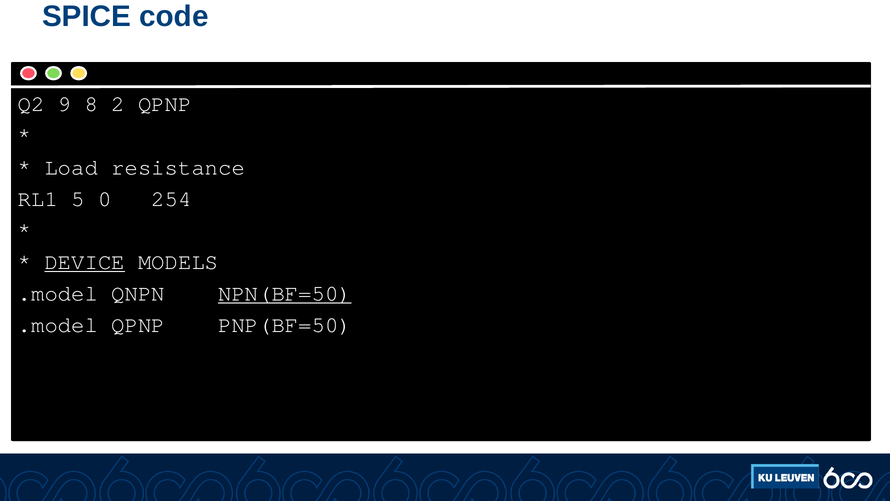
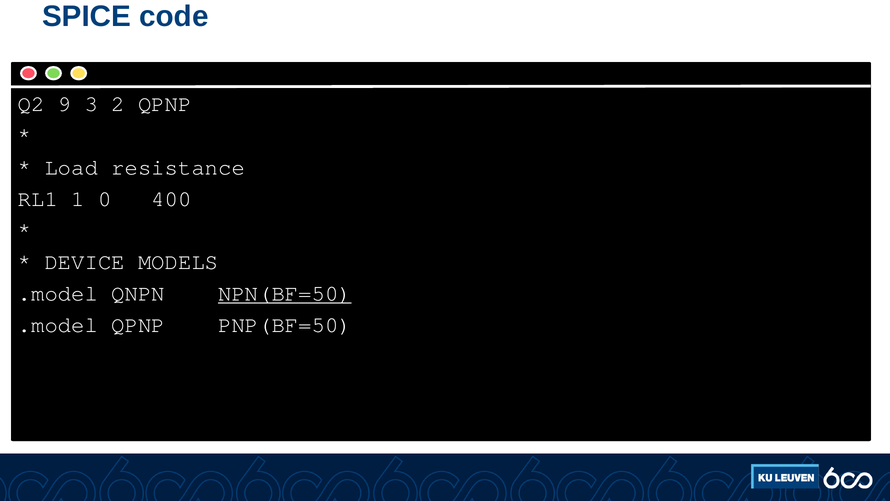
8: 8 -> 3 (91, 104)
5: 5 -> 1 (78, 199)
254: 254 -> 400 (171, 199)
DEVICE underline: present -> none (85, 262)
